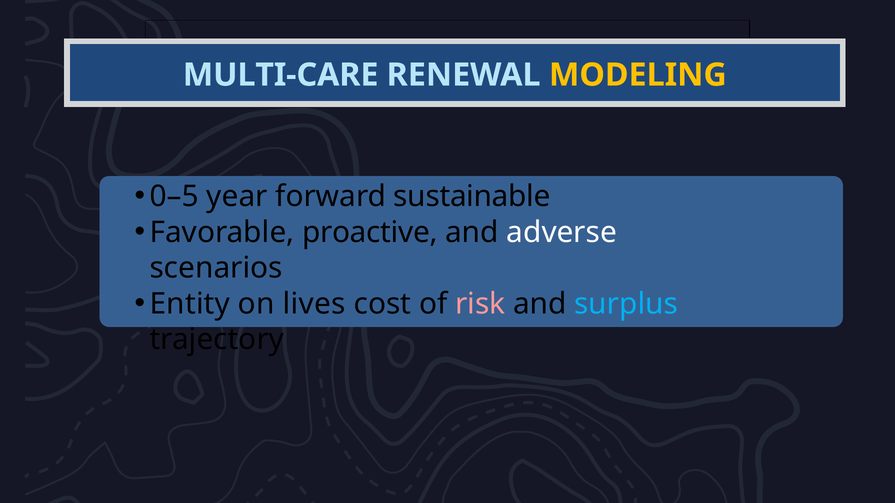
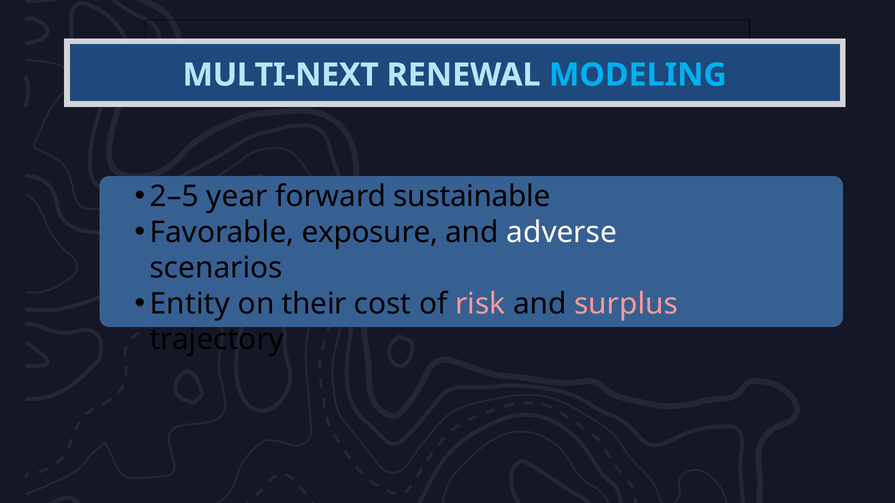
MULTI‑CARE: MULTI‑CARE -> MULTI‑NEXT (281, 75)
MODELING colour: yellow -> light blue (638, 75)
0–5: 0–5 -> 2–5 (174, 197)
proactive: proactive -> exposure (370, 232)
lives: lives -> their (314, 304)
surplus colour: light blue -> pink (626, 304)
